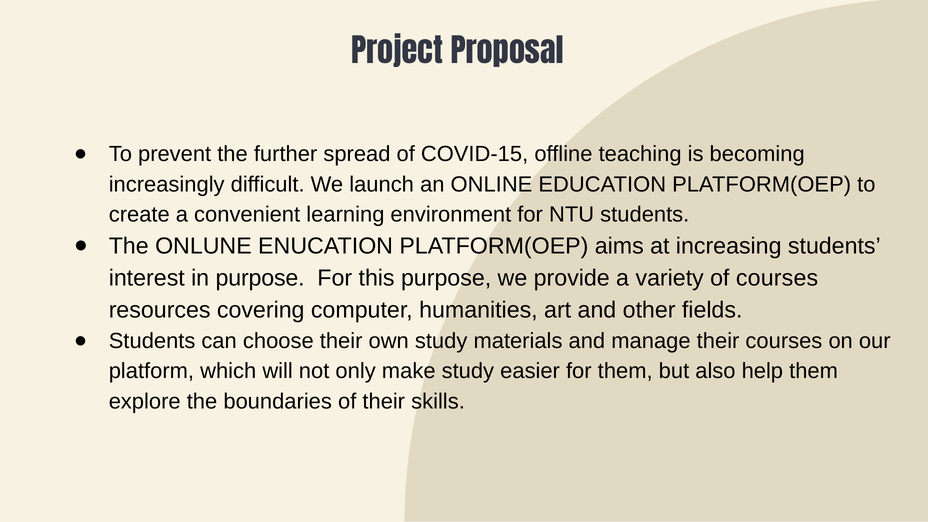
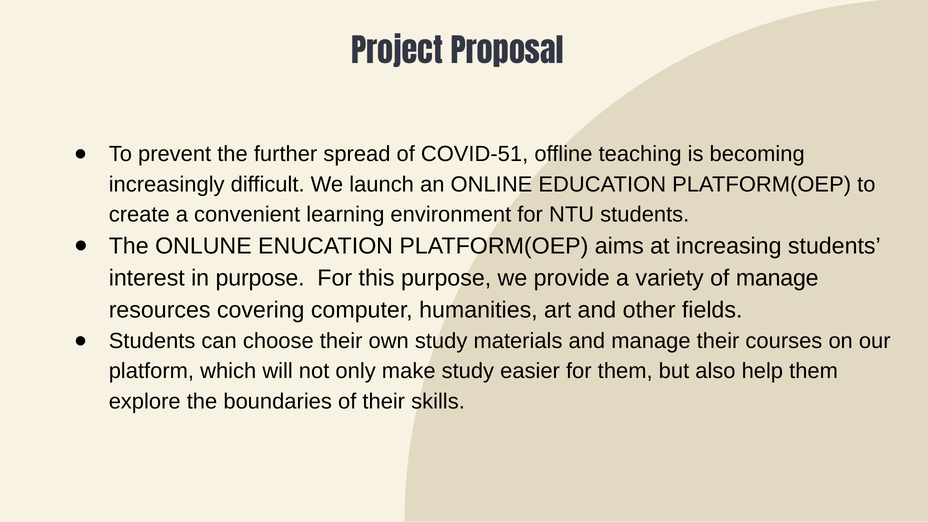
COVID-15: COVID-15 -> COVID-51 (475, 154)
of courses: courses -> manage (777, 278)
